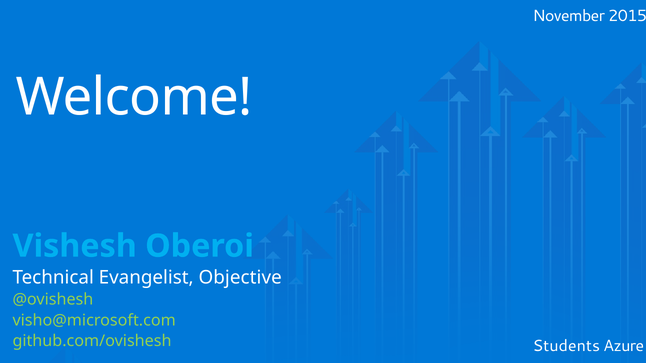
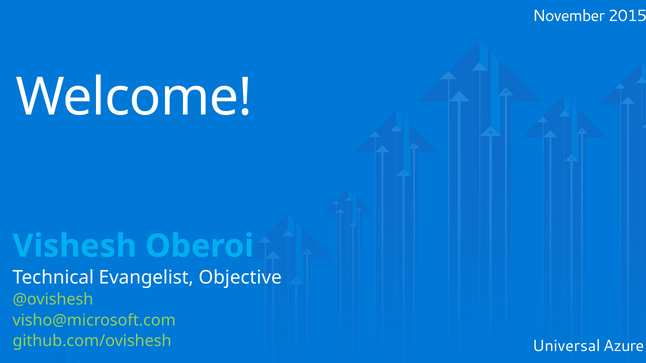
Students: Students -> Universal (566, 346)
